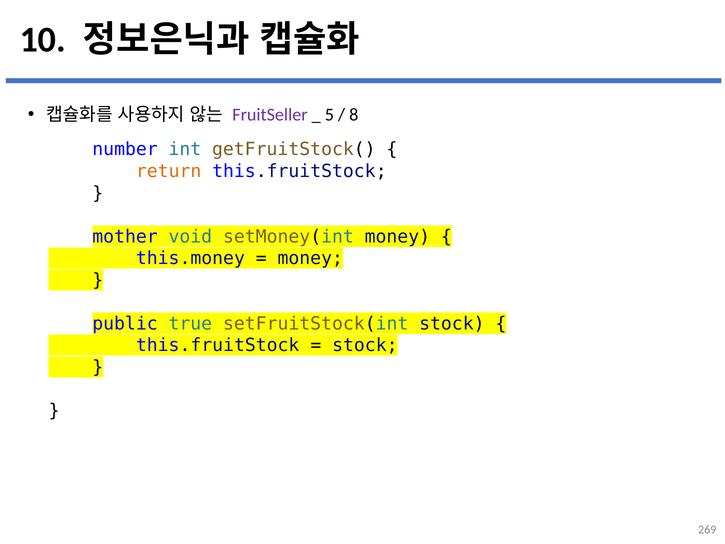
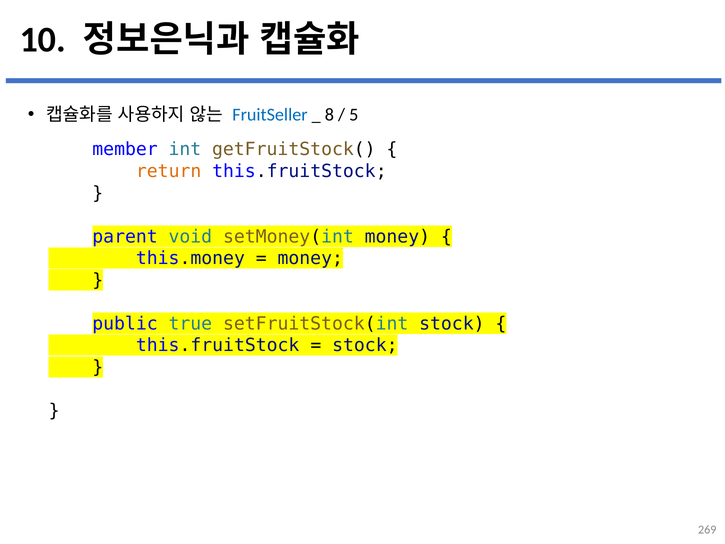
FruitSeller colour: purple -> blue (270, 115)
5: 5 -> 8 (329, 115)
8: 8 -> 5 (354, 115)
number: number -> member (125, 149)
mother: mother -> parent (125, 236)
